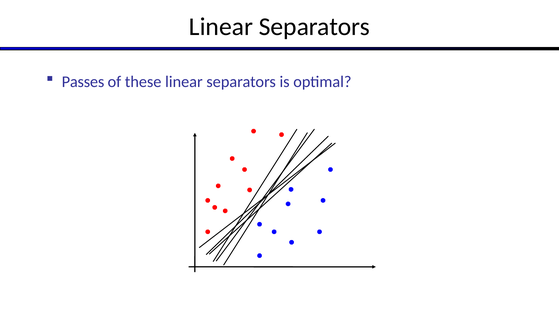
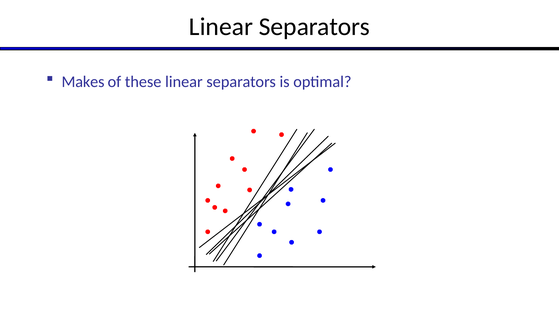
Passes: Passes -> Makes (83, 82)
